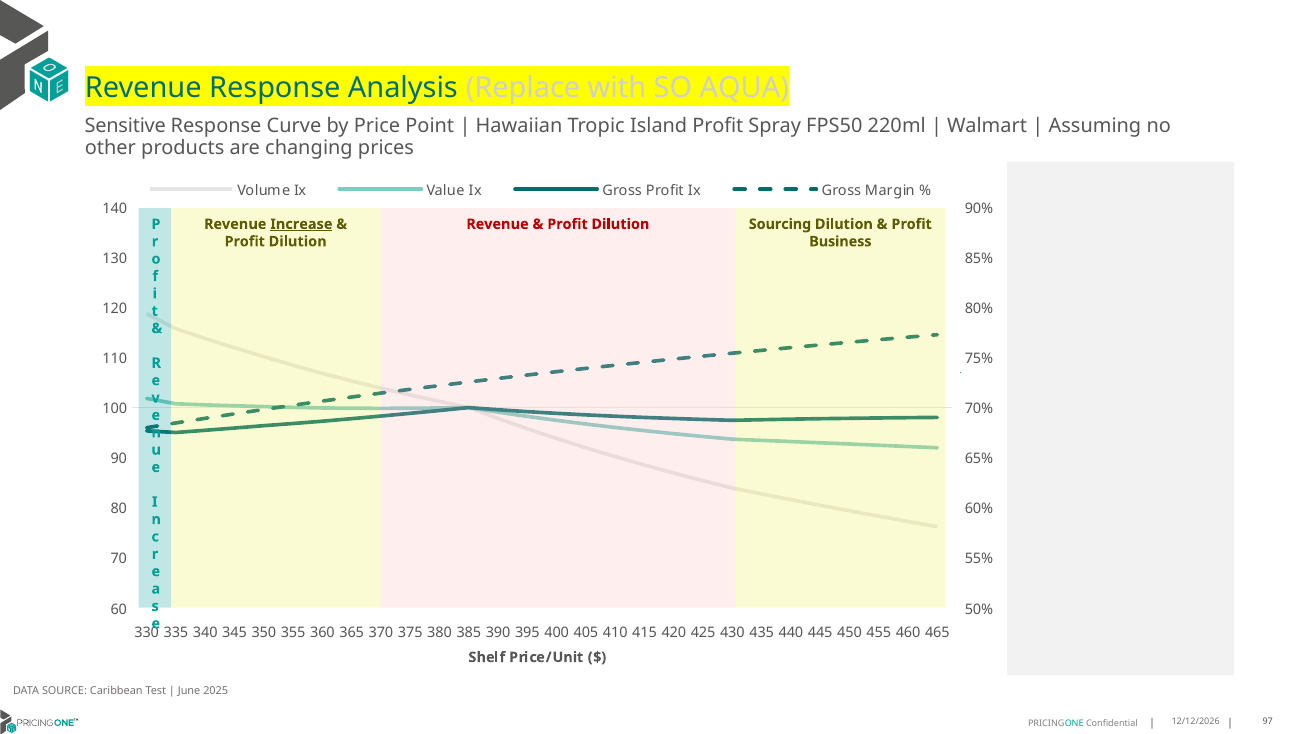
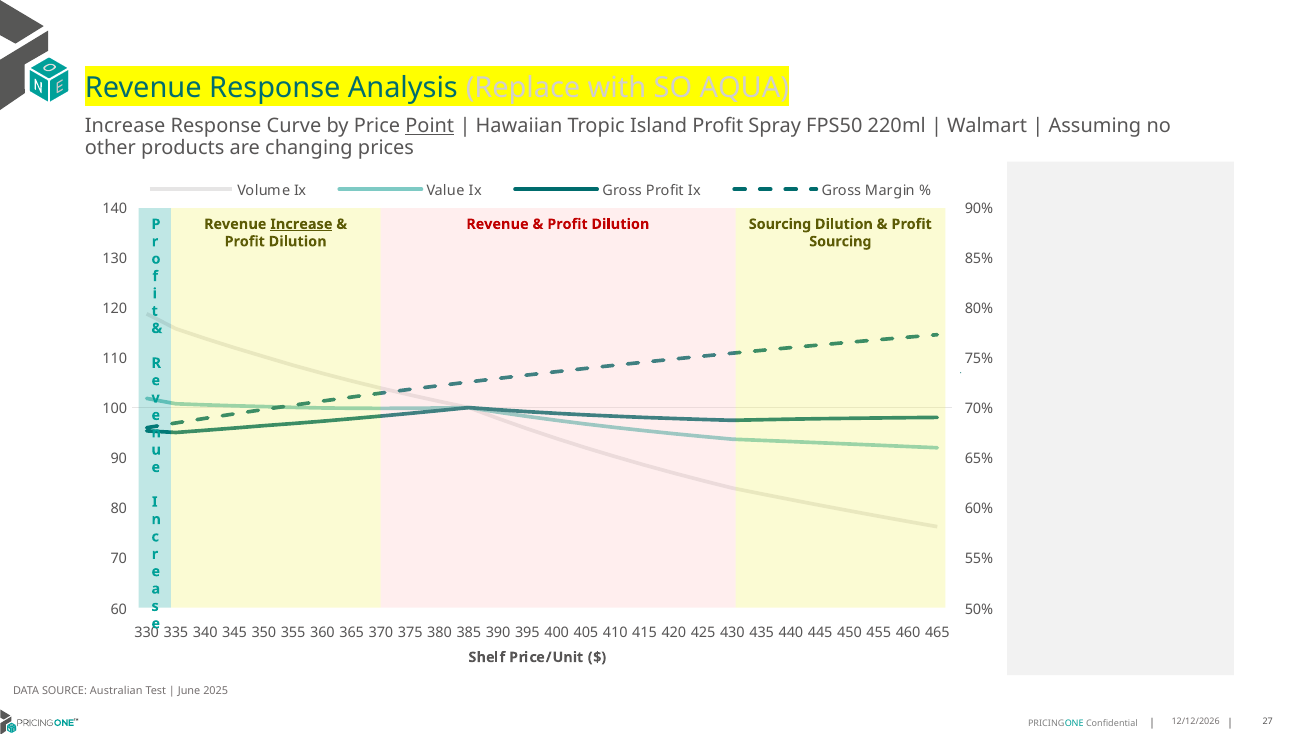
Sensitive: Sensitive -> Increase (125, 126)
Point underline: none -> present (430, 126)
Business: Business -> Sourcing (840, 242)
Caribbean: Caribbean -> Australian (116, 691)
97: 97 -> 27 (1268, 722)
